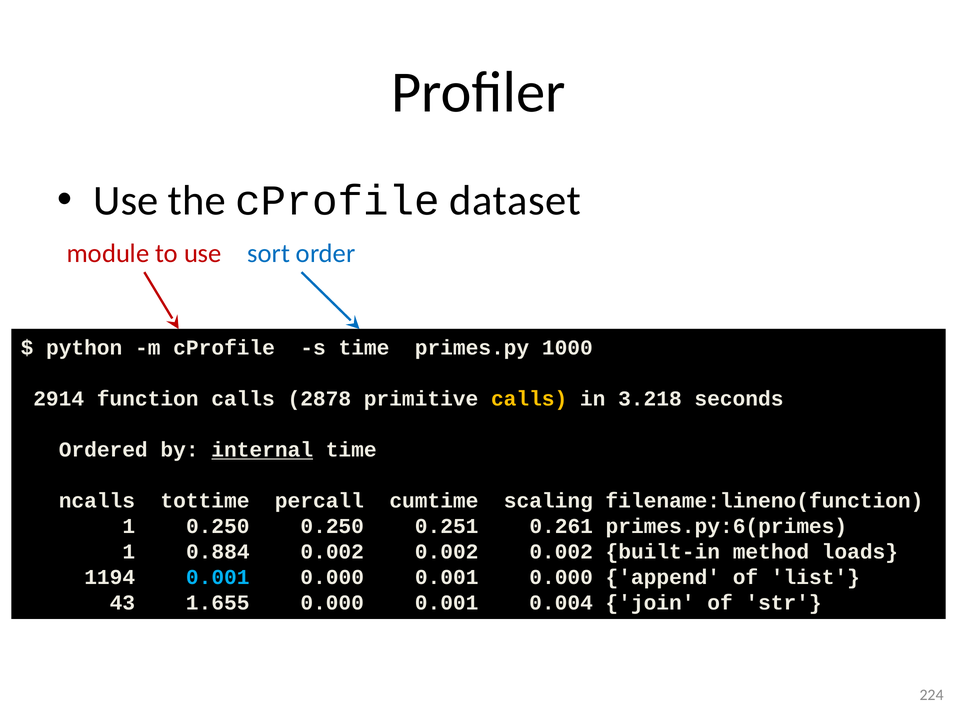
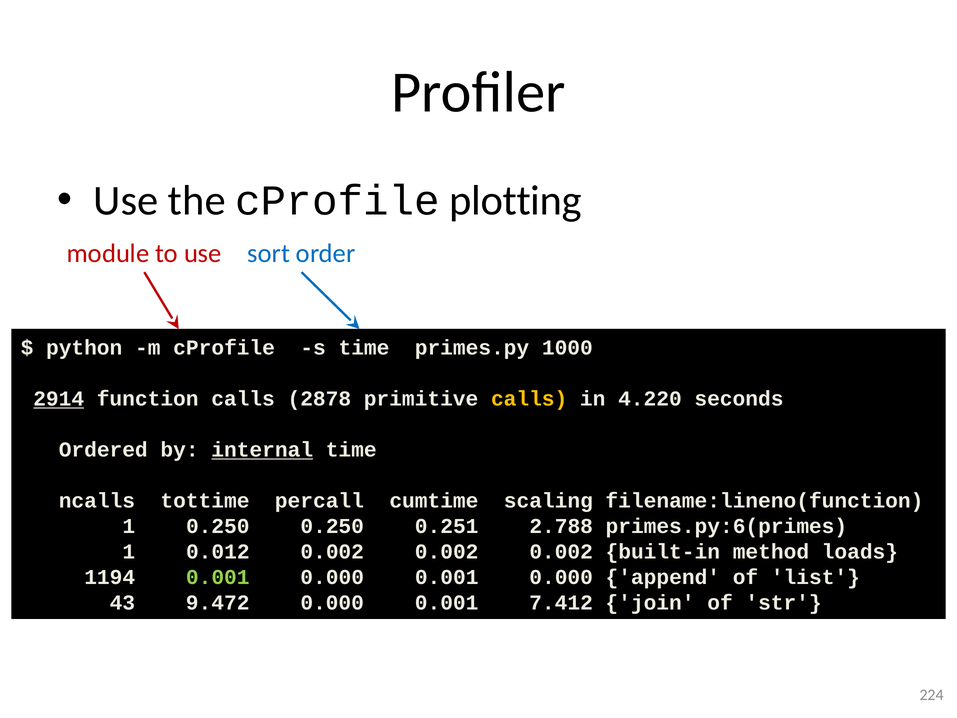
dataset: dataset -> plotting (516, 201)
2914 underline: none -> present (59, 399)
3.218: 3.218 -> 4.220 (650, 399)
0.261: 0.261 -> 2.788 (561, 526)
0.884: 0.884 -> 0.012 (218, 552)
0.001 colour: light blue -> light green (218, 577)
1.655: 1.655 -> 9.472 (218, 603)
0.004: 0.004 -> 7.412 (561, 603)
